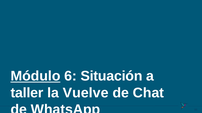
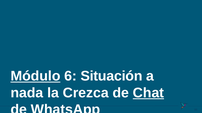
taller: taller -> nada (27, 93)
Vuelve: Vuelve -> Crezca (86, 93)
Chat underline: none -> present (148, 93)
